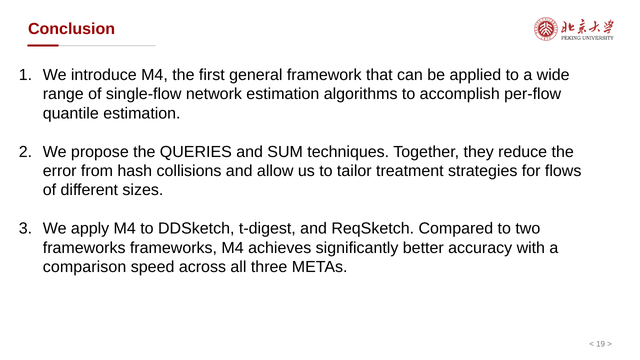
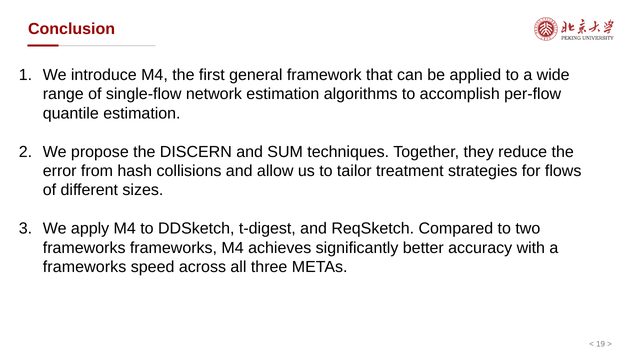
QUERIES: QUERIES -> DISCERN (196, 152)
comparison: comparison -> frameworks (85, 267)
